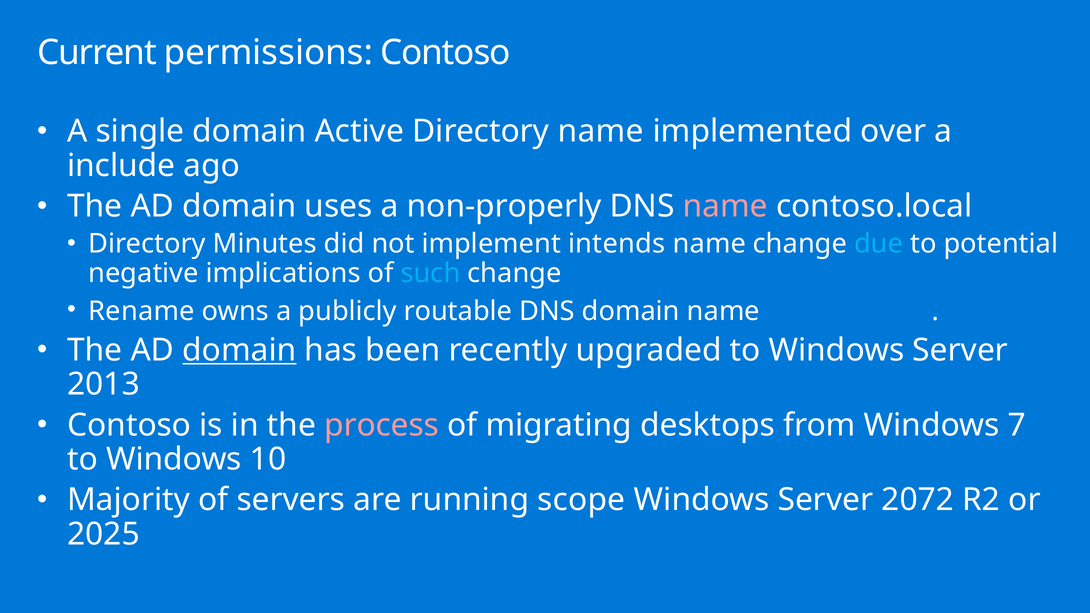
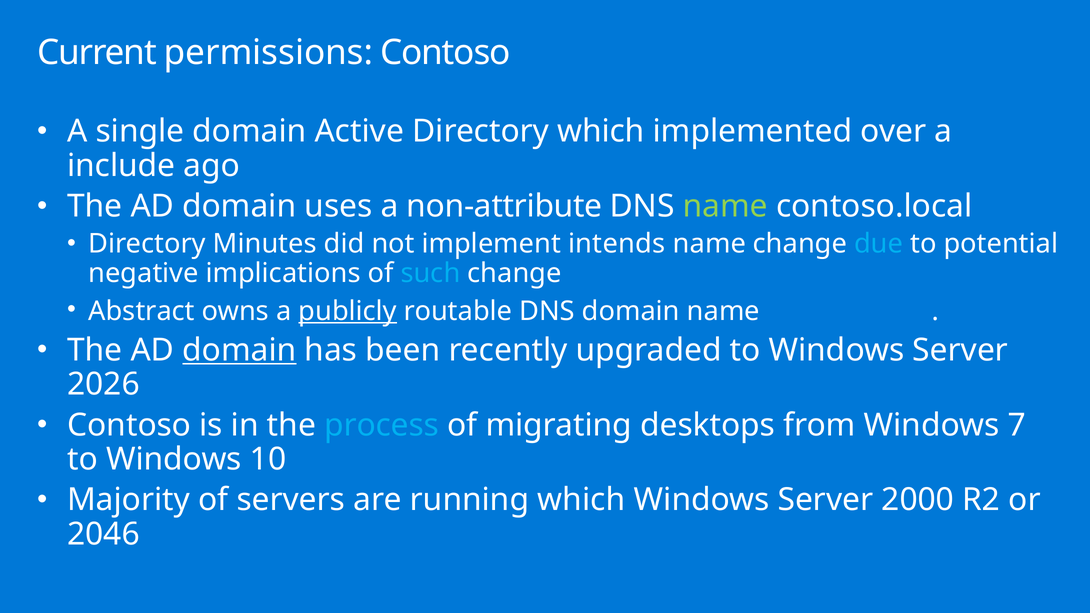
Directory name: name -> which (601, 131)
non-properly: non-properly -> non-attribute (504, 206)
name colour: pink -> light green (725, 206)
Rename: Rename -> Abstract (142, 311)
publicly underline: none -> present (348, 311)
2013: 2013 -> 2026 (104, 384)
process colour: pink -> light blue (382, 425)
running scope: scope -> which (581, 500)
2072: 2072 -> 2000 (918, 500)
2025: 2025 -> 2046 (104, 534)
